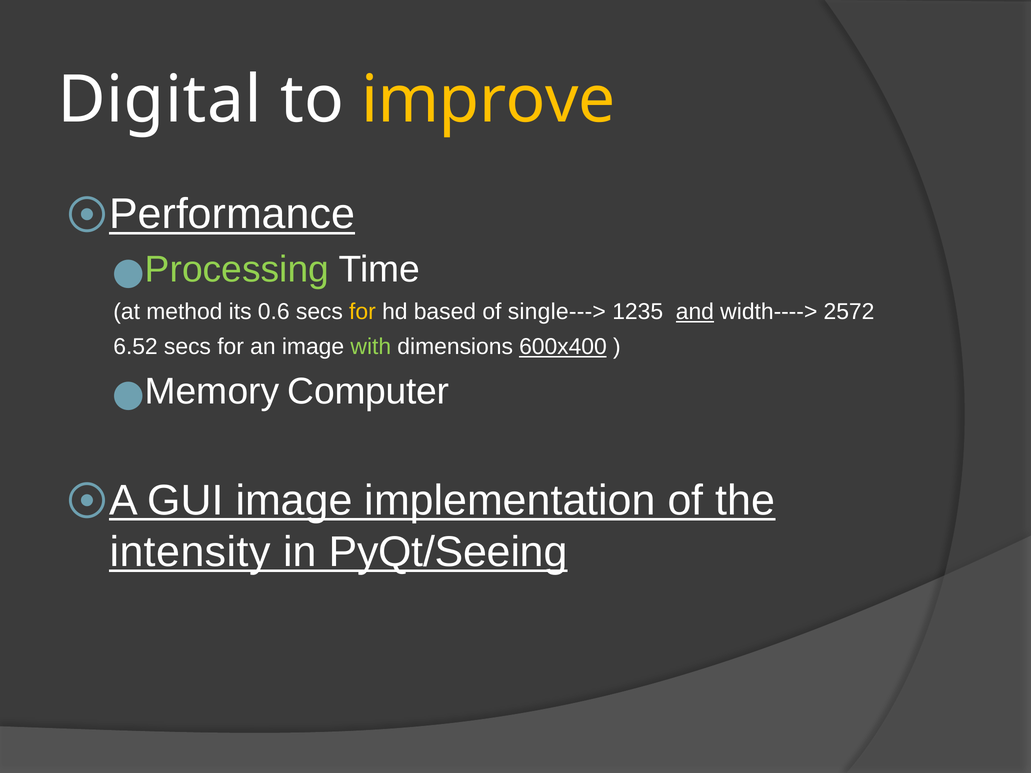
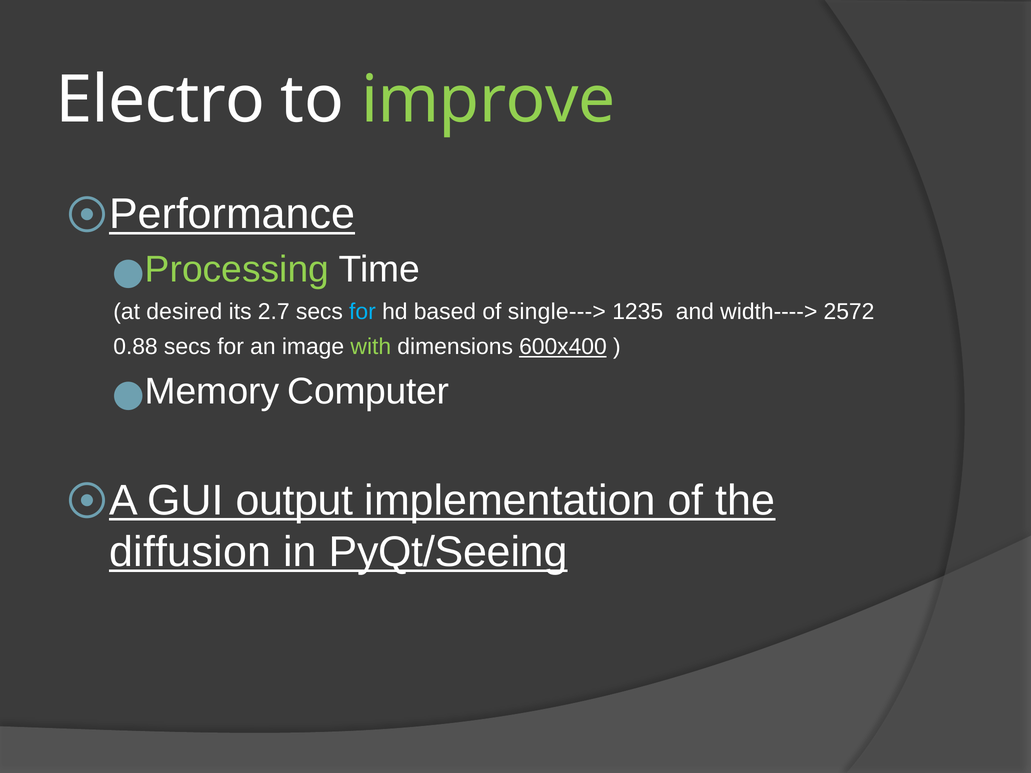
Digital: Digital -> Electro (160, 100)
improve colour: yellow -> light green (488, 100)
method: method -> desired (184, 312)
0.6: 0.6 -> 2.7 (274, 312)
for colour: yellow -> light blue (362, 312)
and underline: present -> none (695, 312)
6.52: 6.52 -> 0.88 (136, 347)
GUI image: image -> output (294, 501)
intensity: intensity -> diffusion (190, 552)
